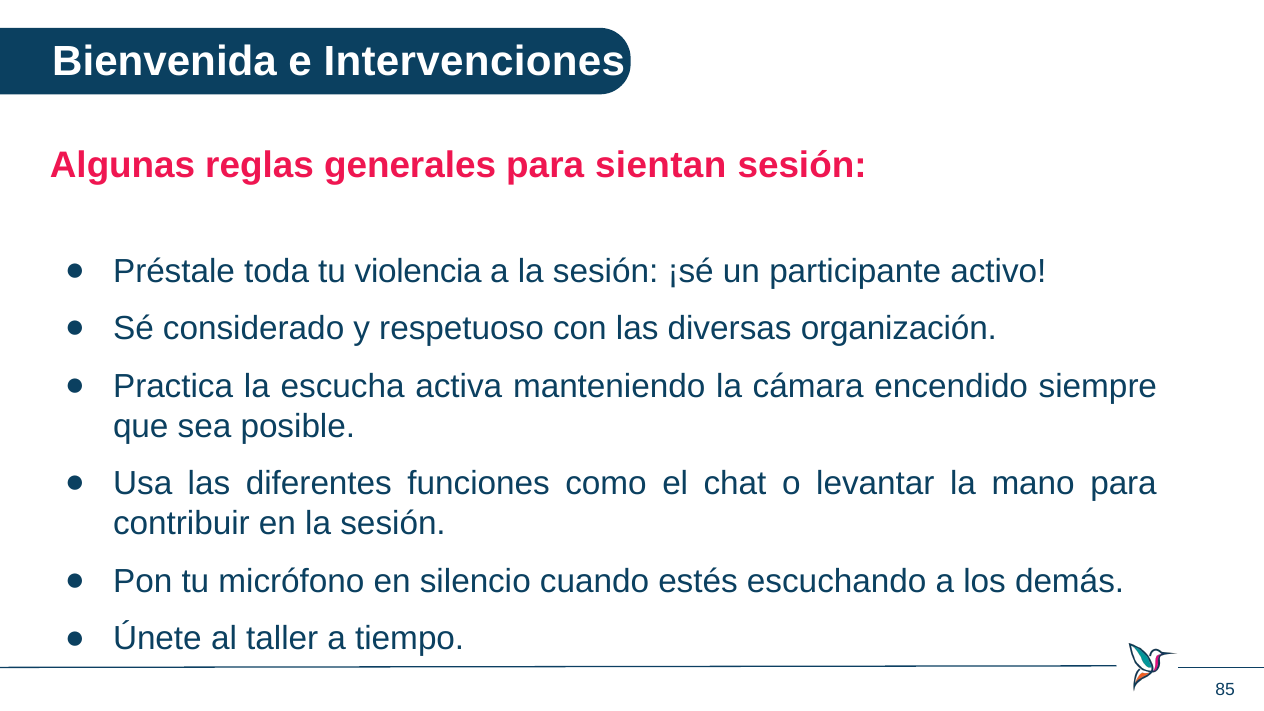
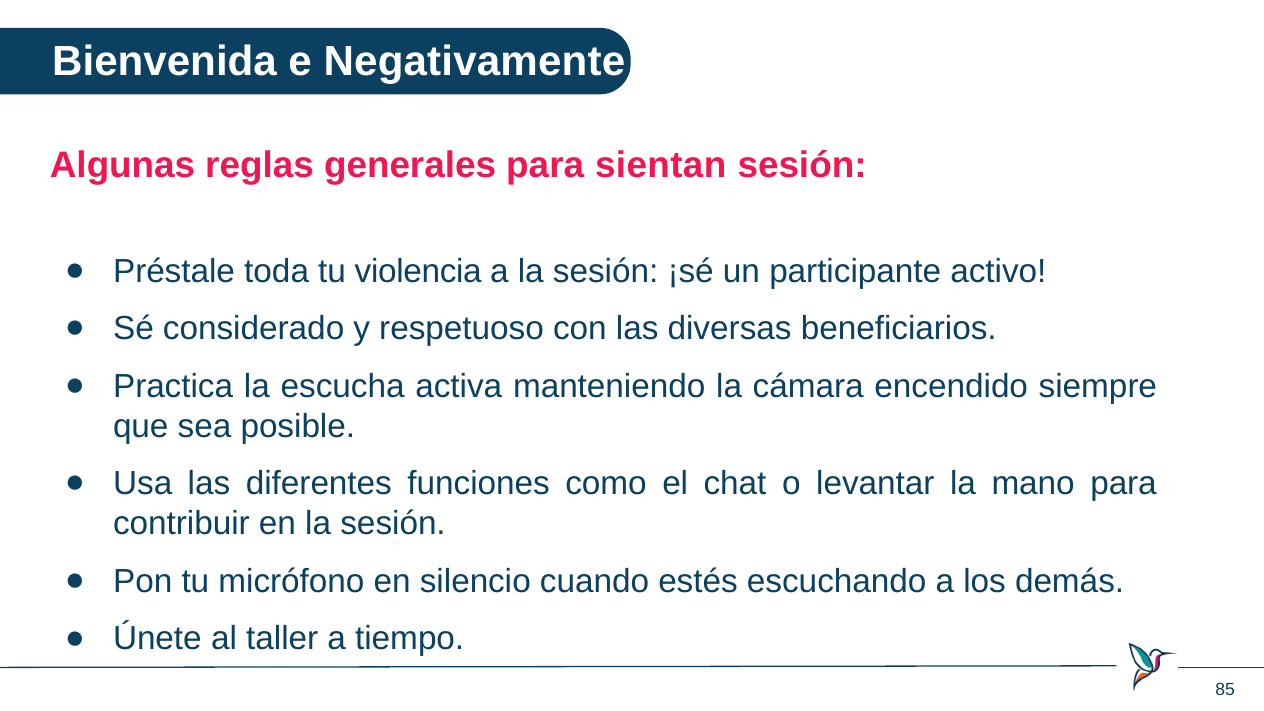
Intervenciones: Intervenciones -> Negativamente (474, 62)
organización: organización -> beneficiarios (899, 329)
